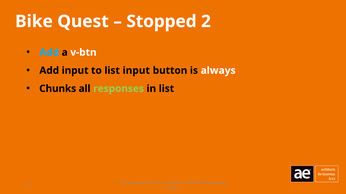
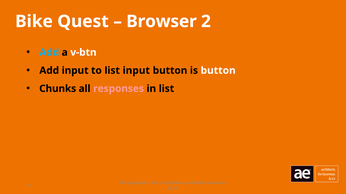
Stopped: Stopped -> Browser (162, 21)
is always: always -> button (218, 71)
responses colour: light green -> pink (119, 89)
